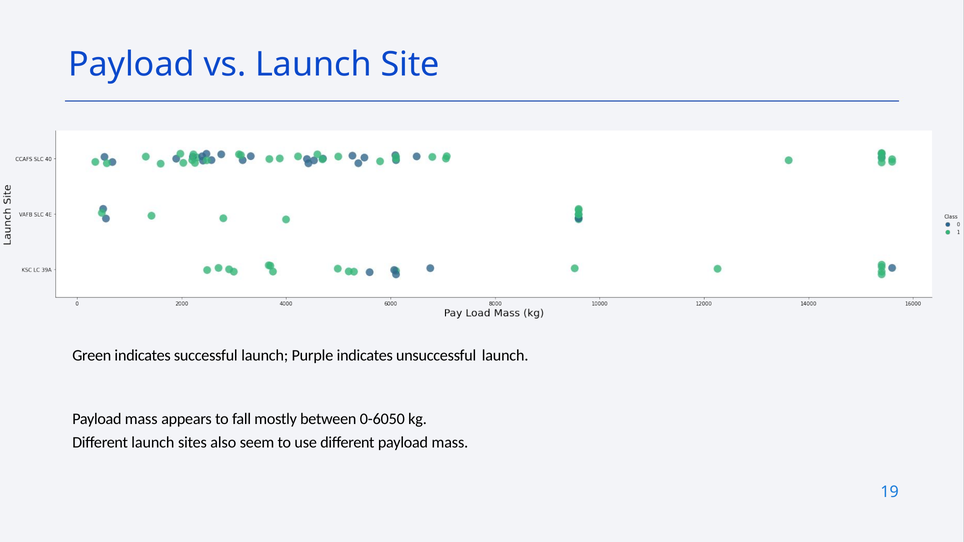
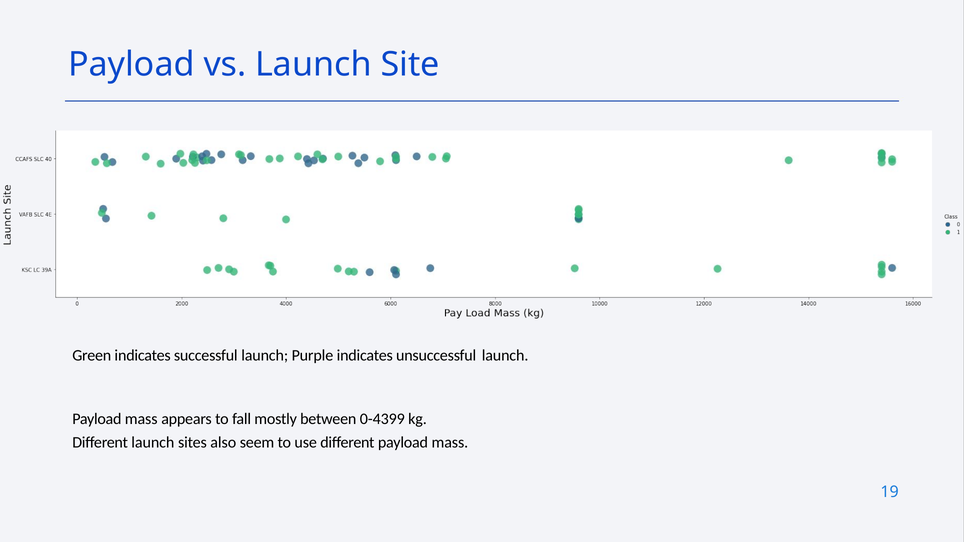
0-6050: 0-6050 -> 0-4399 (382, 419)
